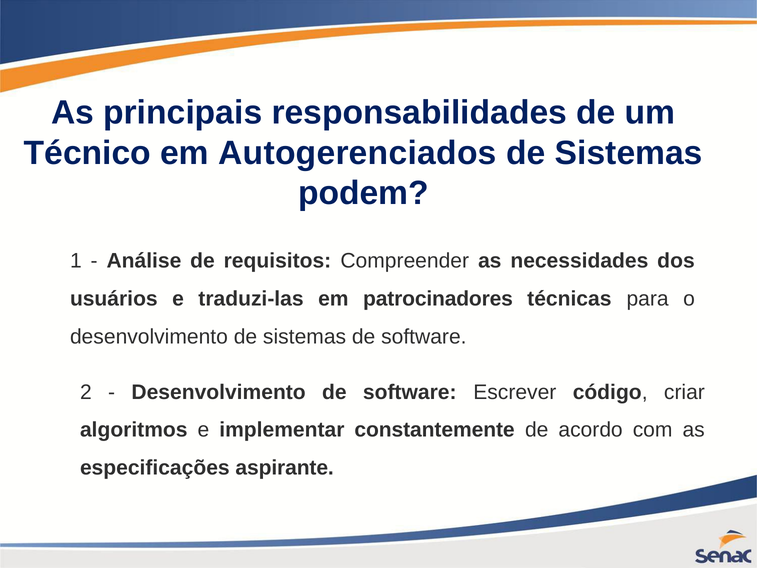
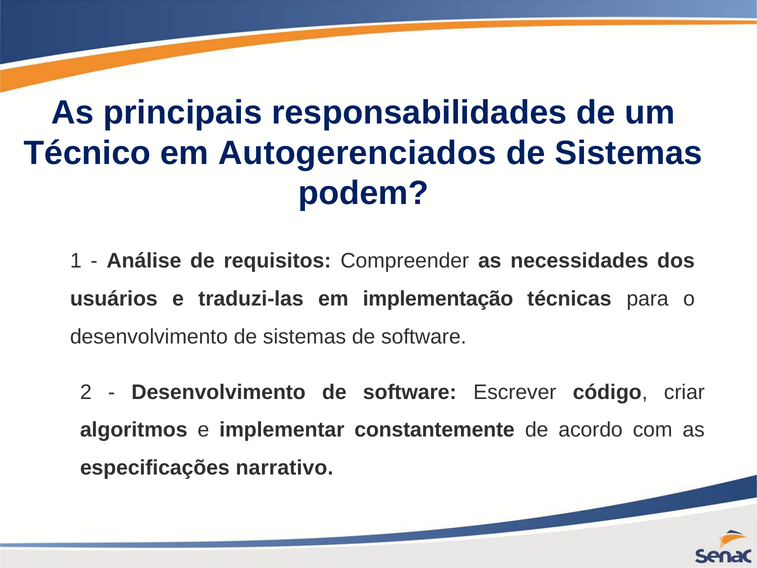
patrocinadores: patrocinadores -> implementação (438, 299)
aspirante: aspirante -> narrativo (284, 468)
